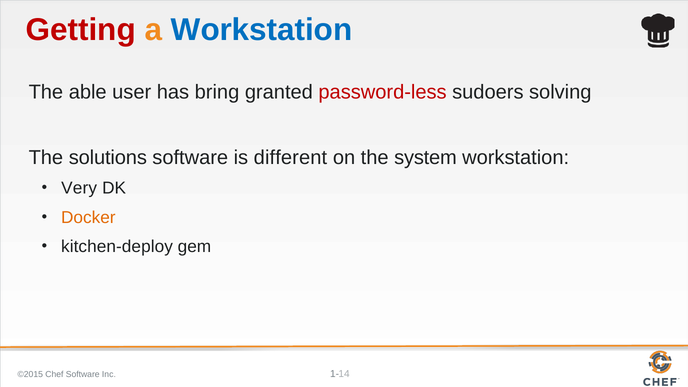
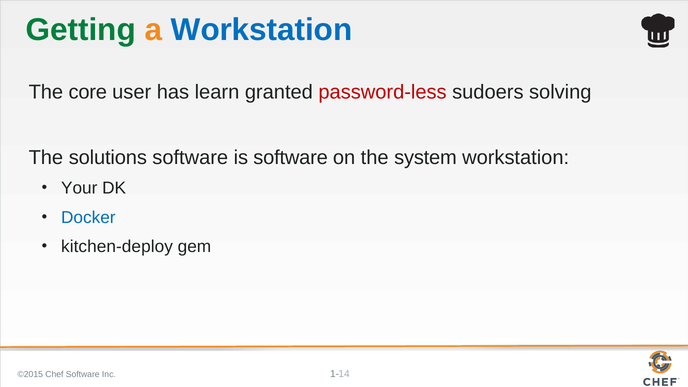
Getting colour: red -> green (81, 30)
able: able -> core (88, 92)
bring: bring -> learn (217, 92)
is different: different -> software (291, 157)
Very: Very -> Your (79, 188)
Docker colour: orange -> blue (88, 217)
